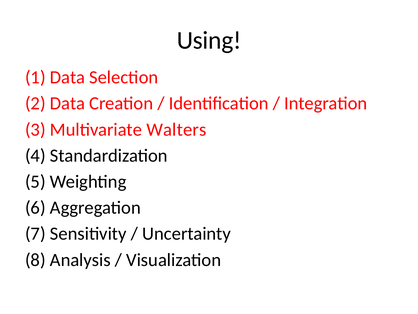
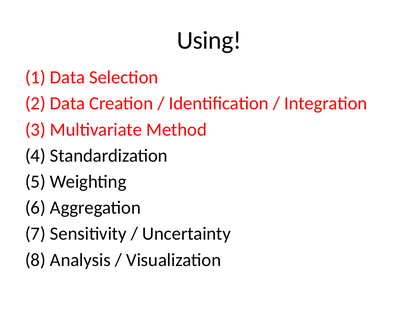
Walters: Walters -> Method (177, 129)
